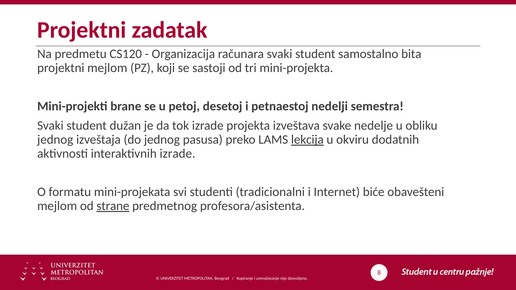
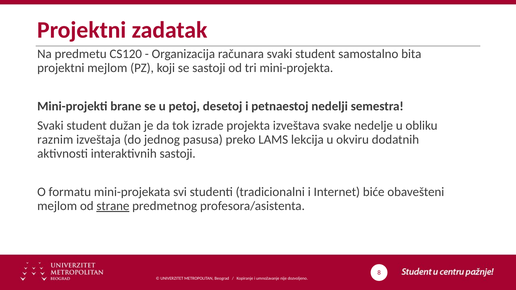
jednog: jednog -> raznim (55, 140)
lekcija underline: present -> none (307, 140)
interaktivnih izrade: izrade -> sastoji (178, 154)
